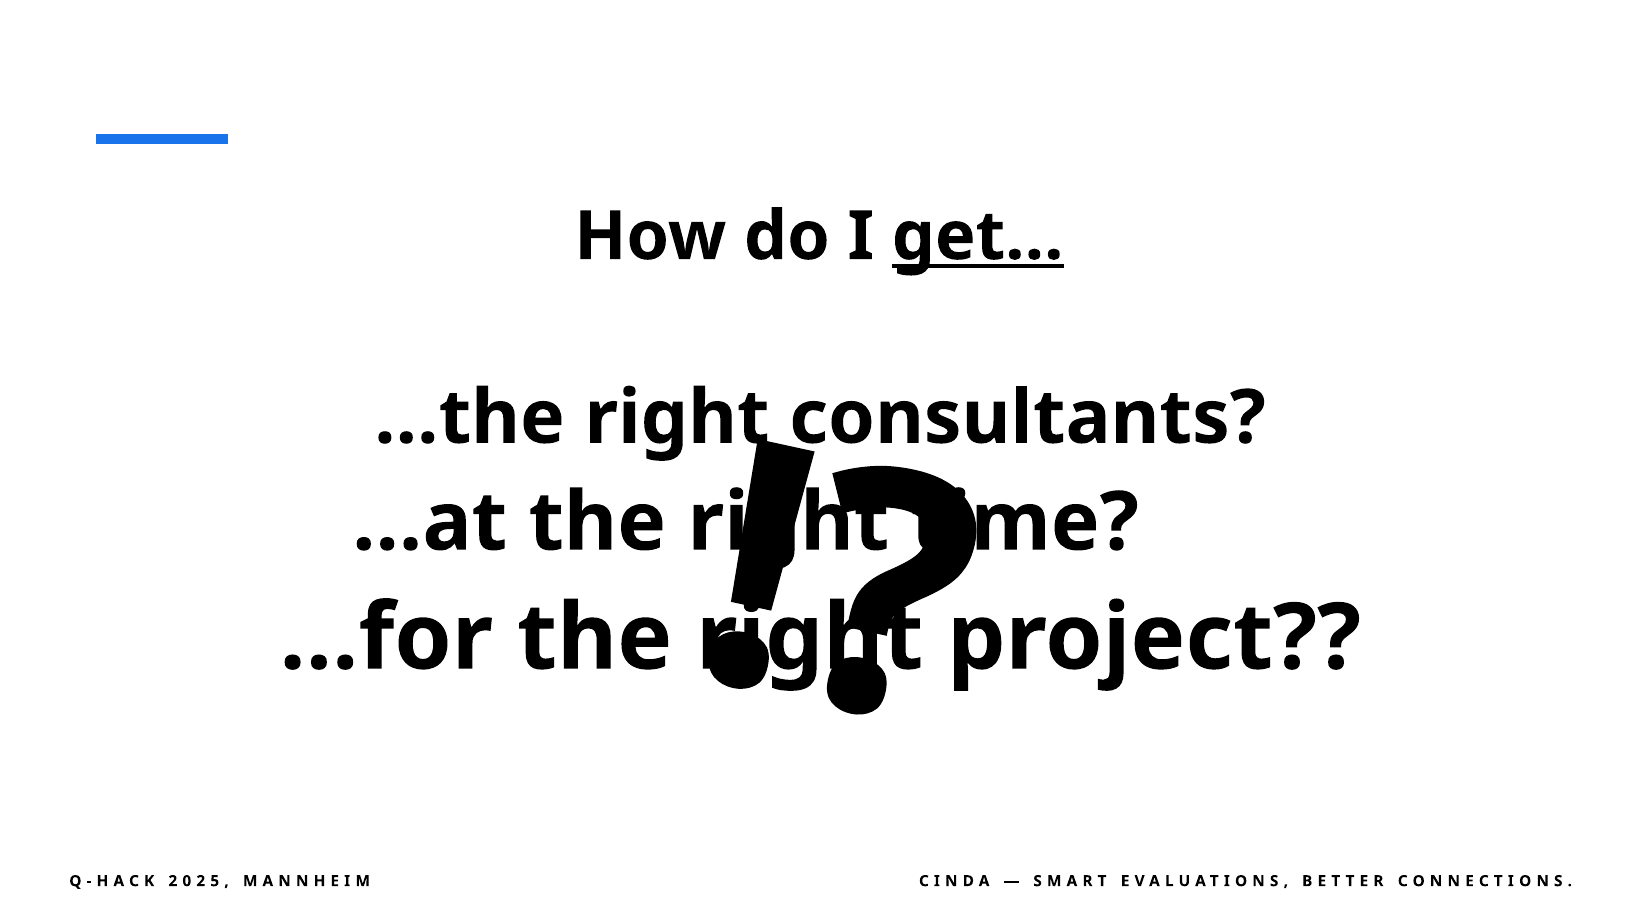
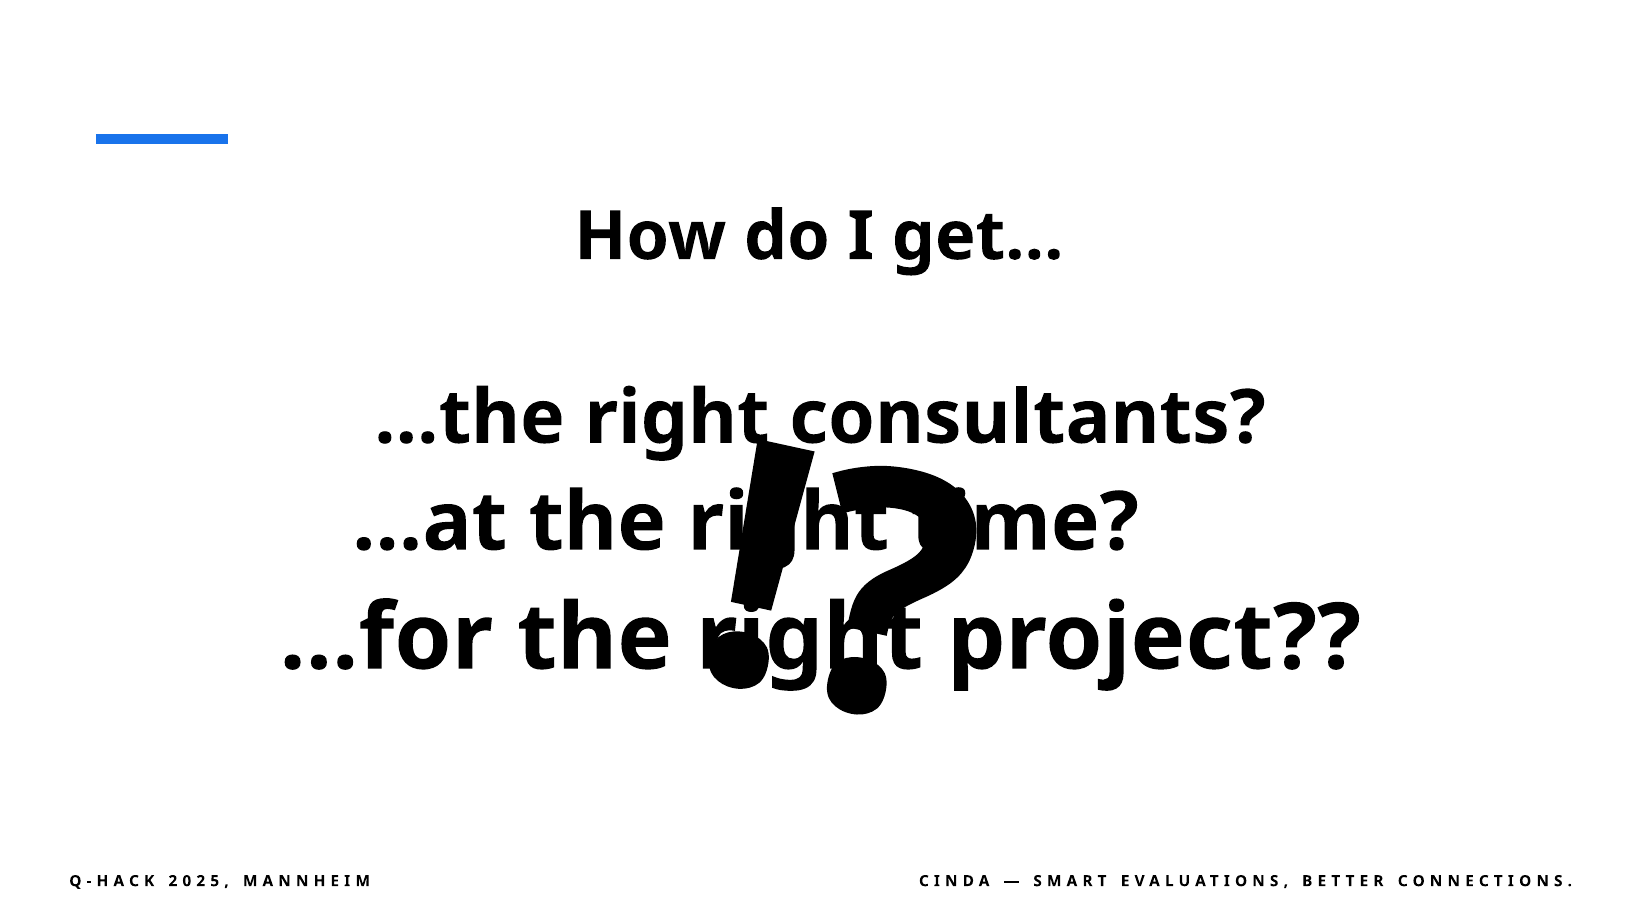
get… underline: present -> none (978, 237)
